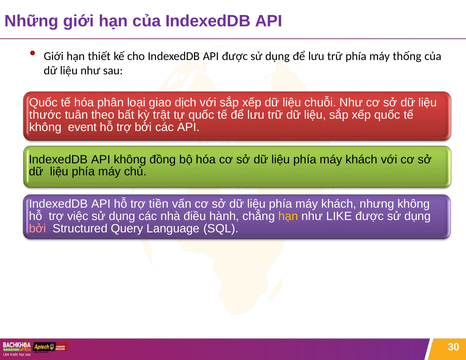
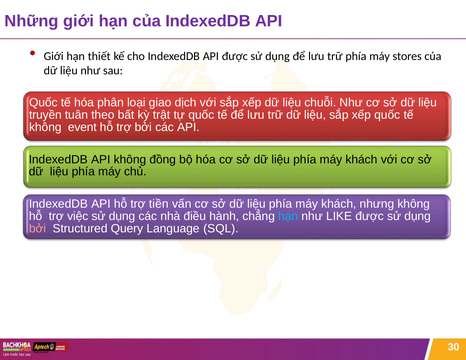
thống: thống -> stores (407, 56)
thước: thước -> truyền (45, 115)
hạn colour: yellow -> light blue (288, 216)
